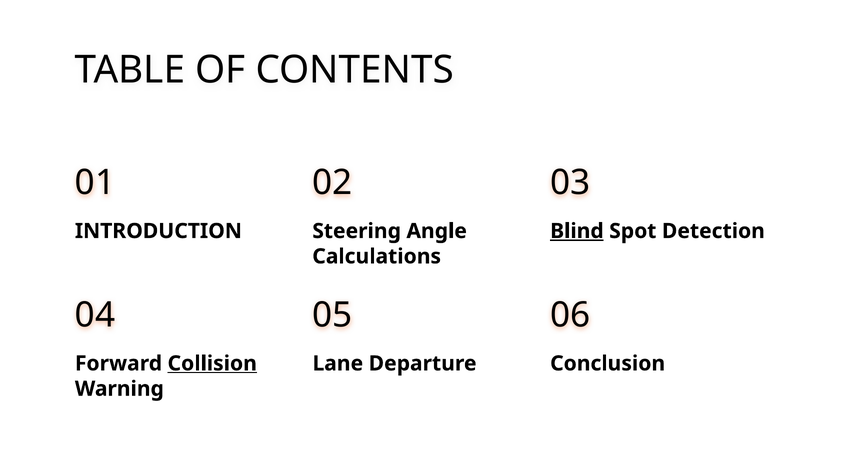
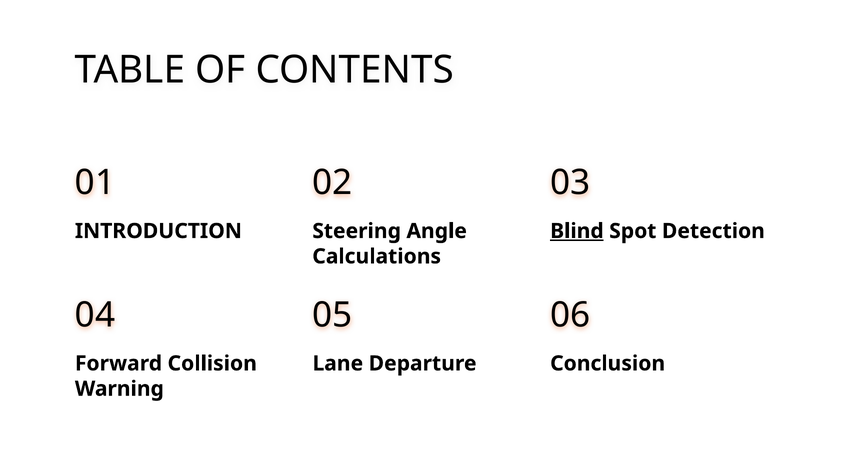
Collision underline: present -> none (212, 363)
